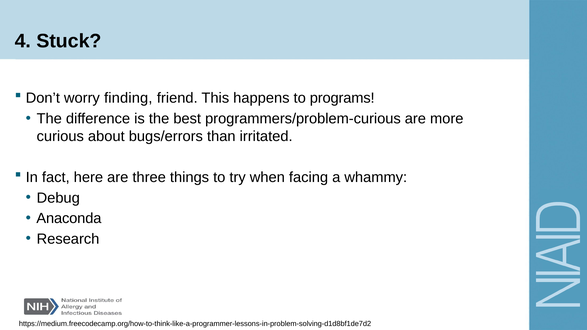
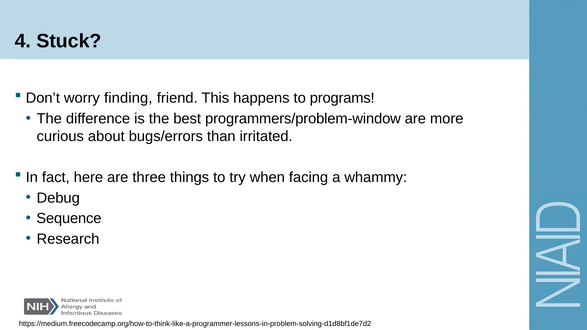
programmers/problem-curious: programmers/problem-curious -> programmers/problem-window (303, 119)
Anaconda: Anaconda -> Sequence (69, 218)
